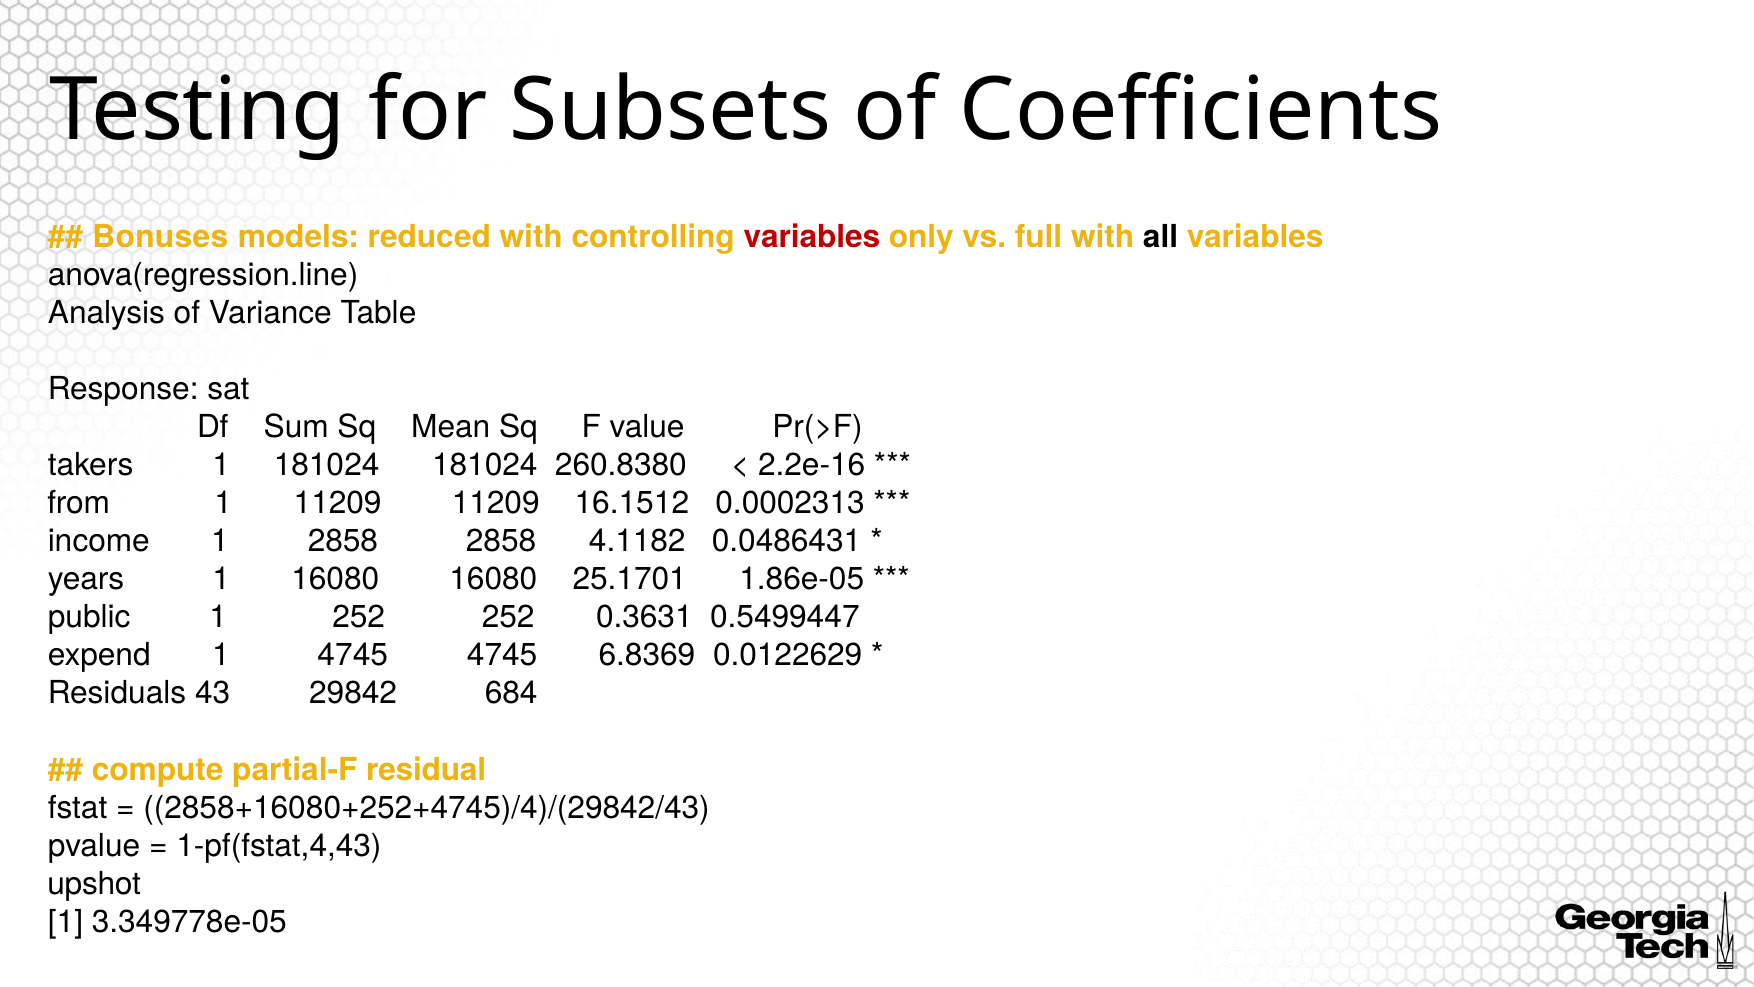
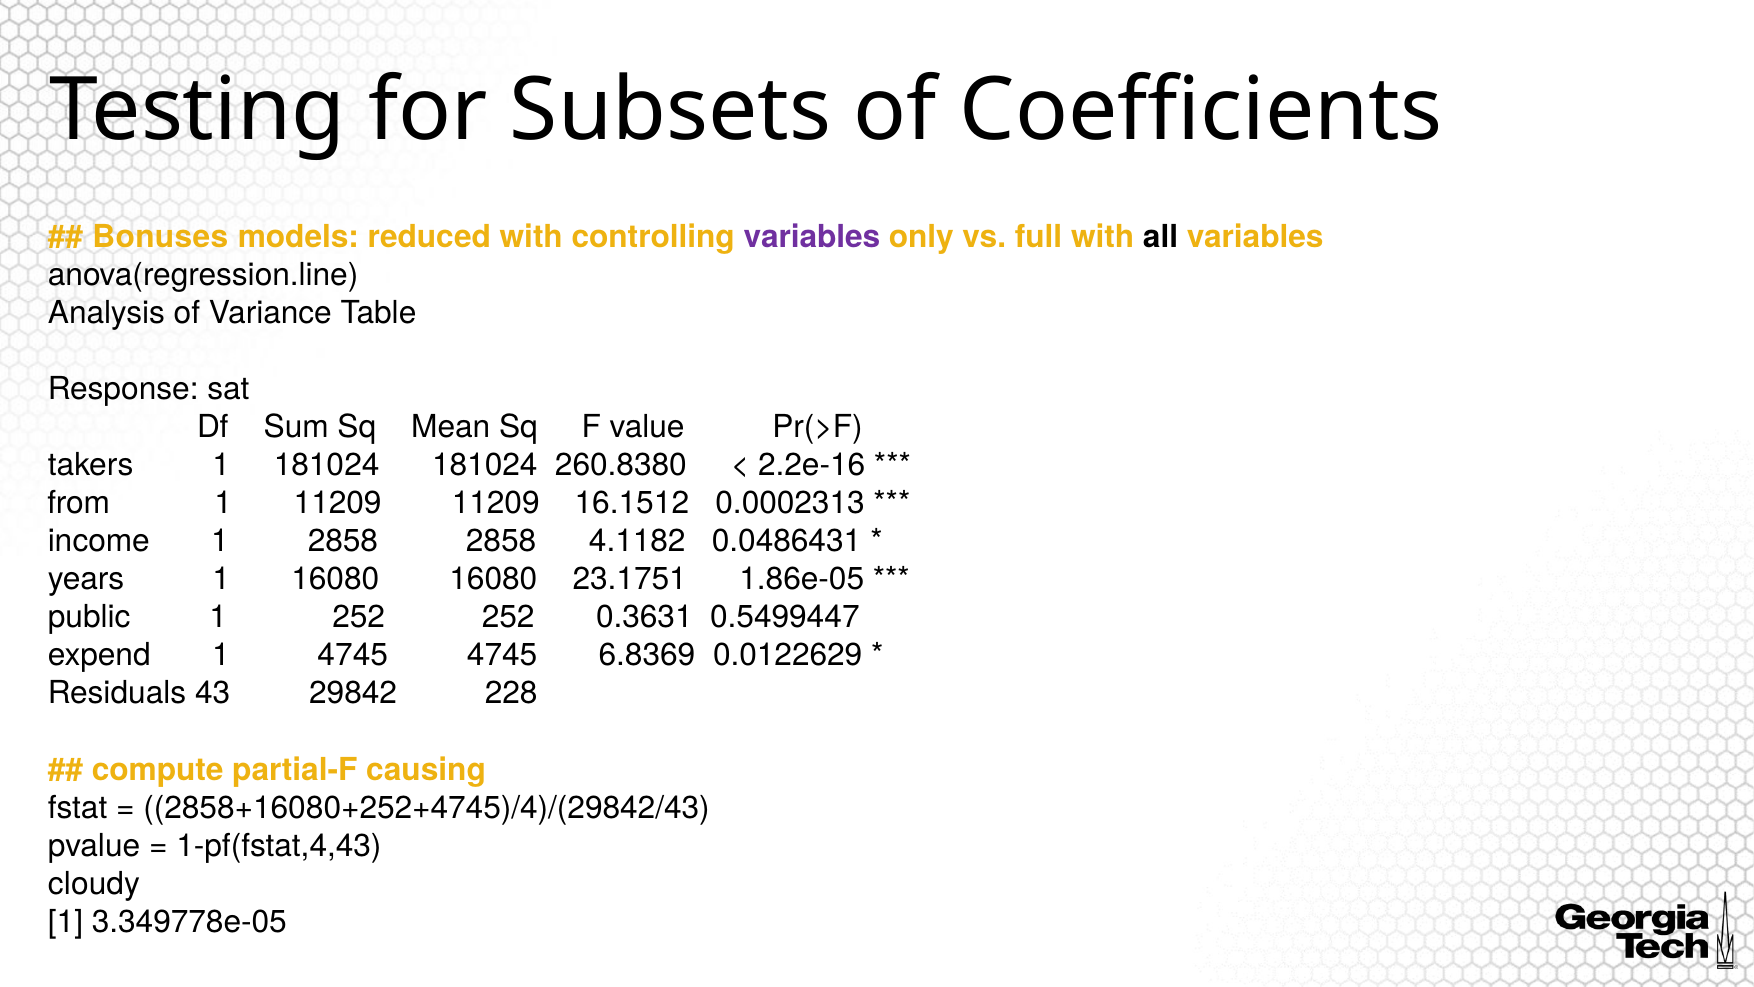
variables colour: red -> purple (812, 237)
25.1701: 25.1701 -> 23.1751 (630, 579)
684: 684 -> 228 (511, 693)
residual: residual -> causing (426, 769)
upshot: upshot -> cloudy (94, 883)
